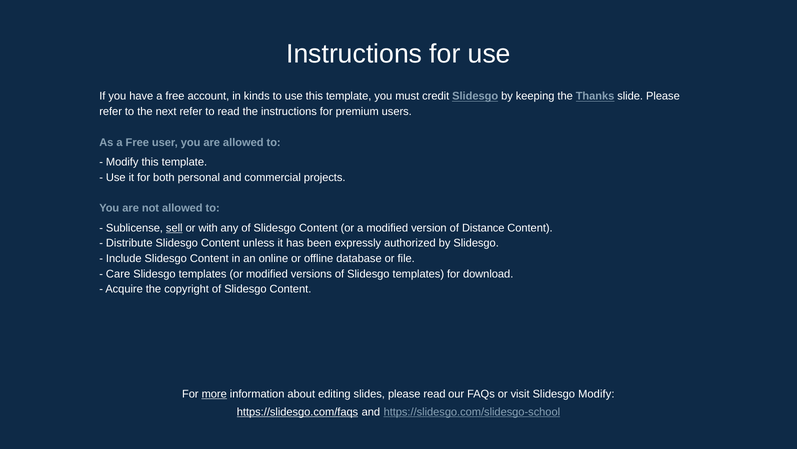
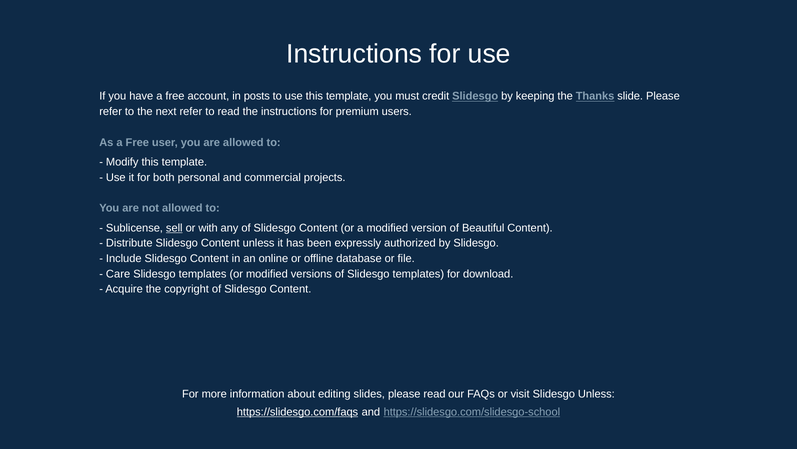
kinds: kinds -> posts (257, 96)
Distance: Distance -> Beautiful (483, 228)
more underline: present -> none (214, 393)
Slidesgo Modify: Modify -> Unless (596, 393)
